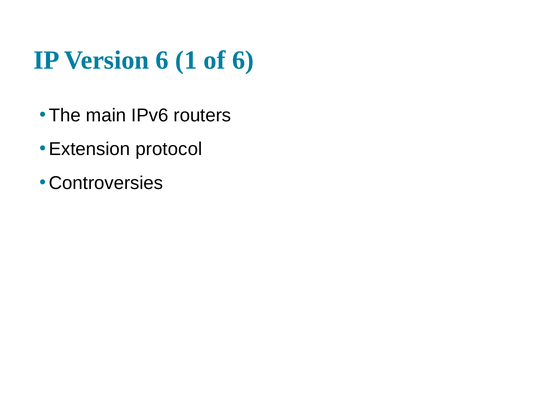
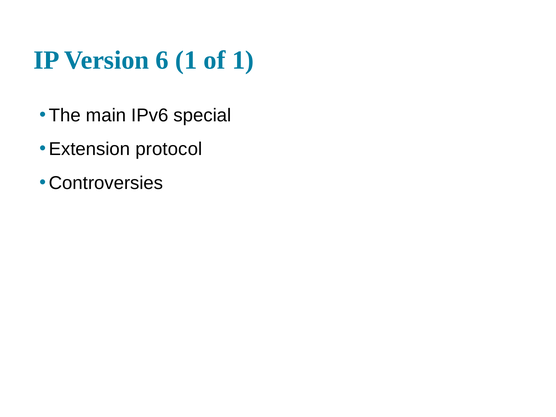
of 6: 6 -> 1 (243, 60)
routers: routers -> special (202, 115)
